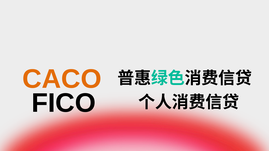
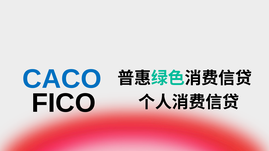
CACO colour: orange -> blue (62, 79)
